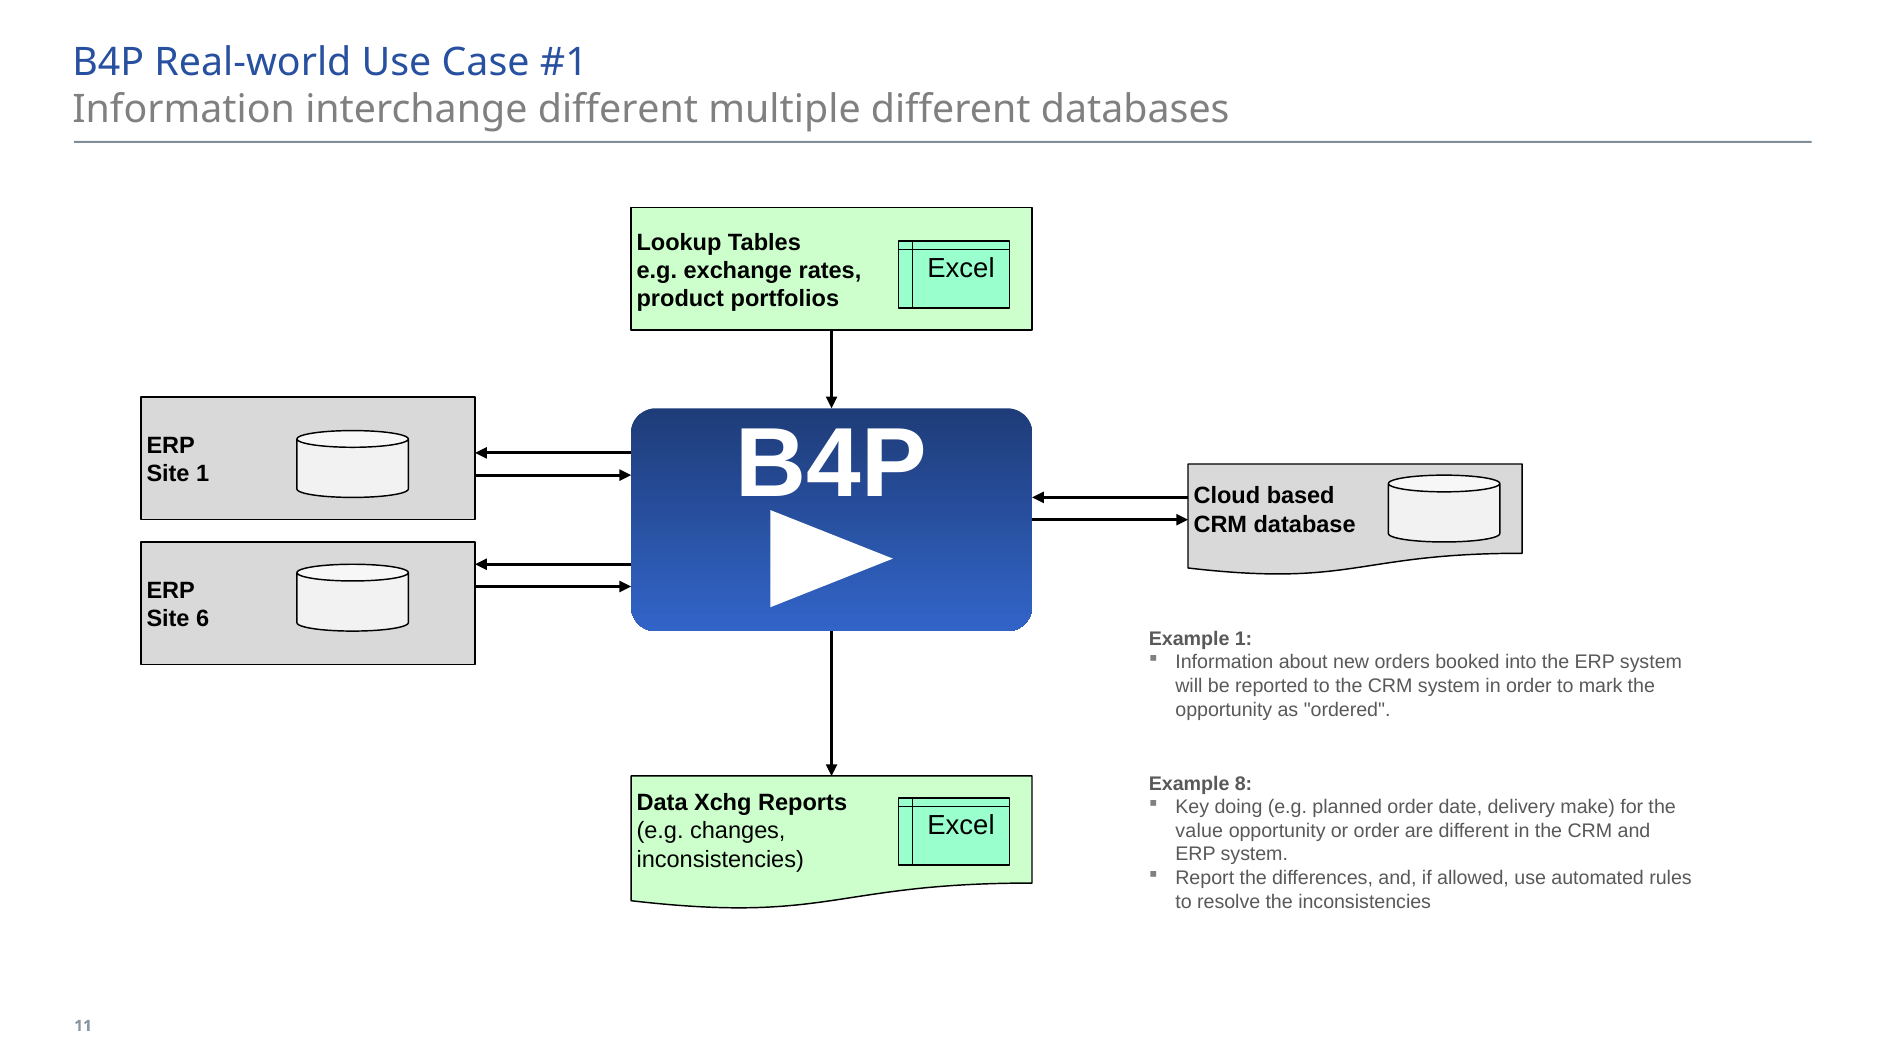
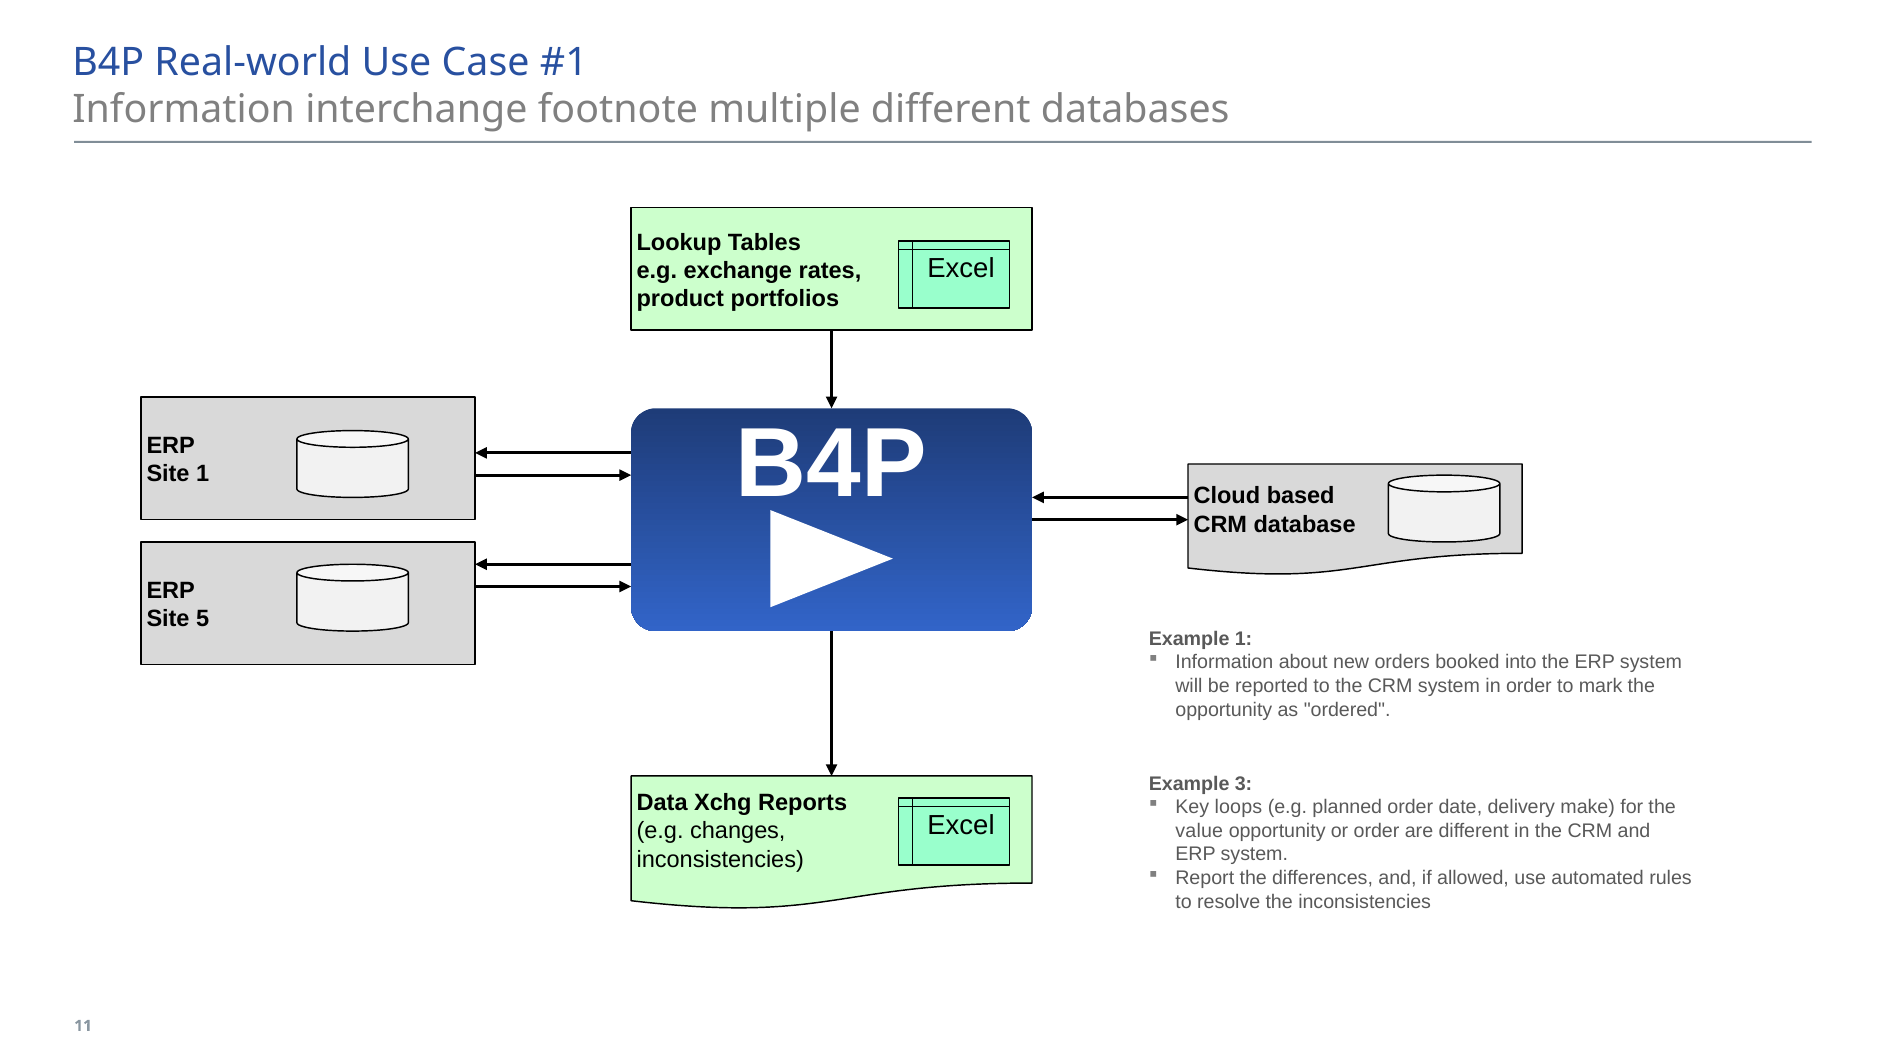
interchange different: different -> footnote (618, 110)
6: 6 -> 5 (203, 619)
8: 8 -> 3 (1244, 783)
doing: doing -> loops (1238, 807)
